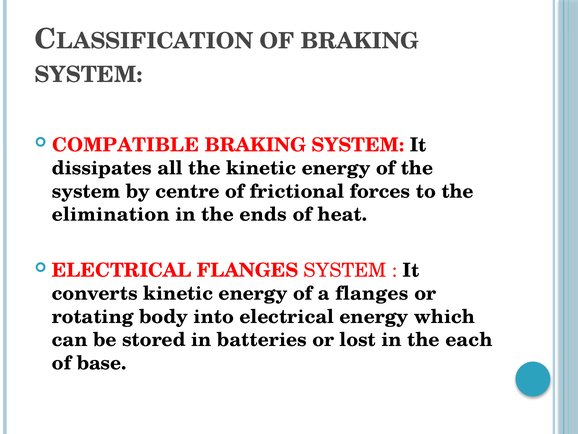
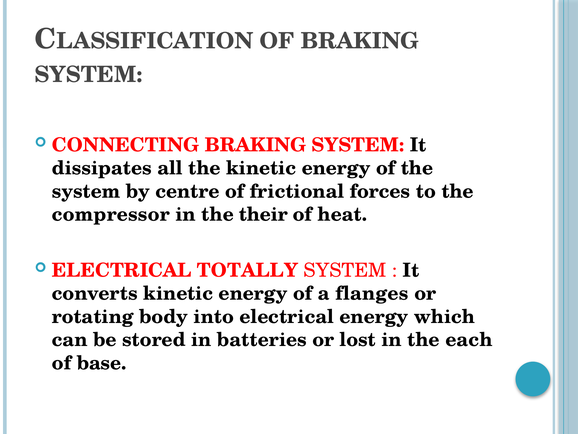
COMPATIBLE: COMPATIBLE -> CONNECTING (126, 145)
elimination: elimination -> compressor (111, 214)
ends: ends -> their (263, 214)
ELECTRICAL FLANGES: FLANGES -> TOTALLY (247, 270)
